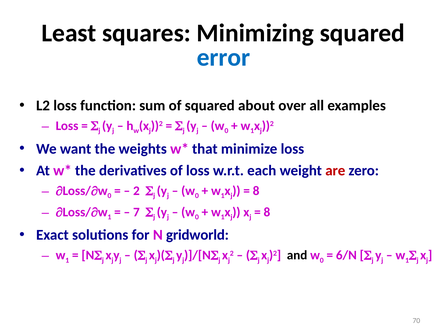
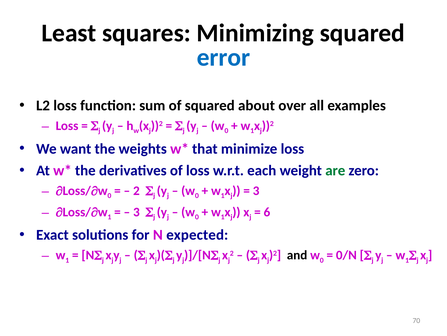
are colour: red -> green (335, 170)
8: 8 -> 3 (256, 190)
7: 7 -> 3 (136, 212)
8: 8 -> 6 (267, 212)
gridworld: gridworld -> expected (197, 235)
6/N: 6/N -> 0/N (346, 255)
